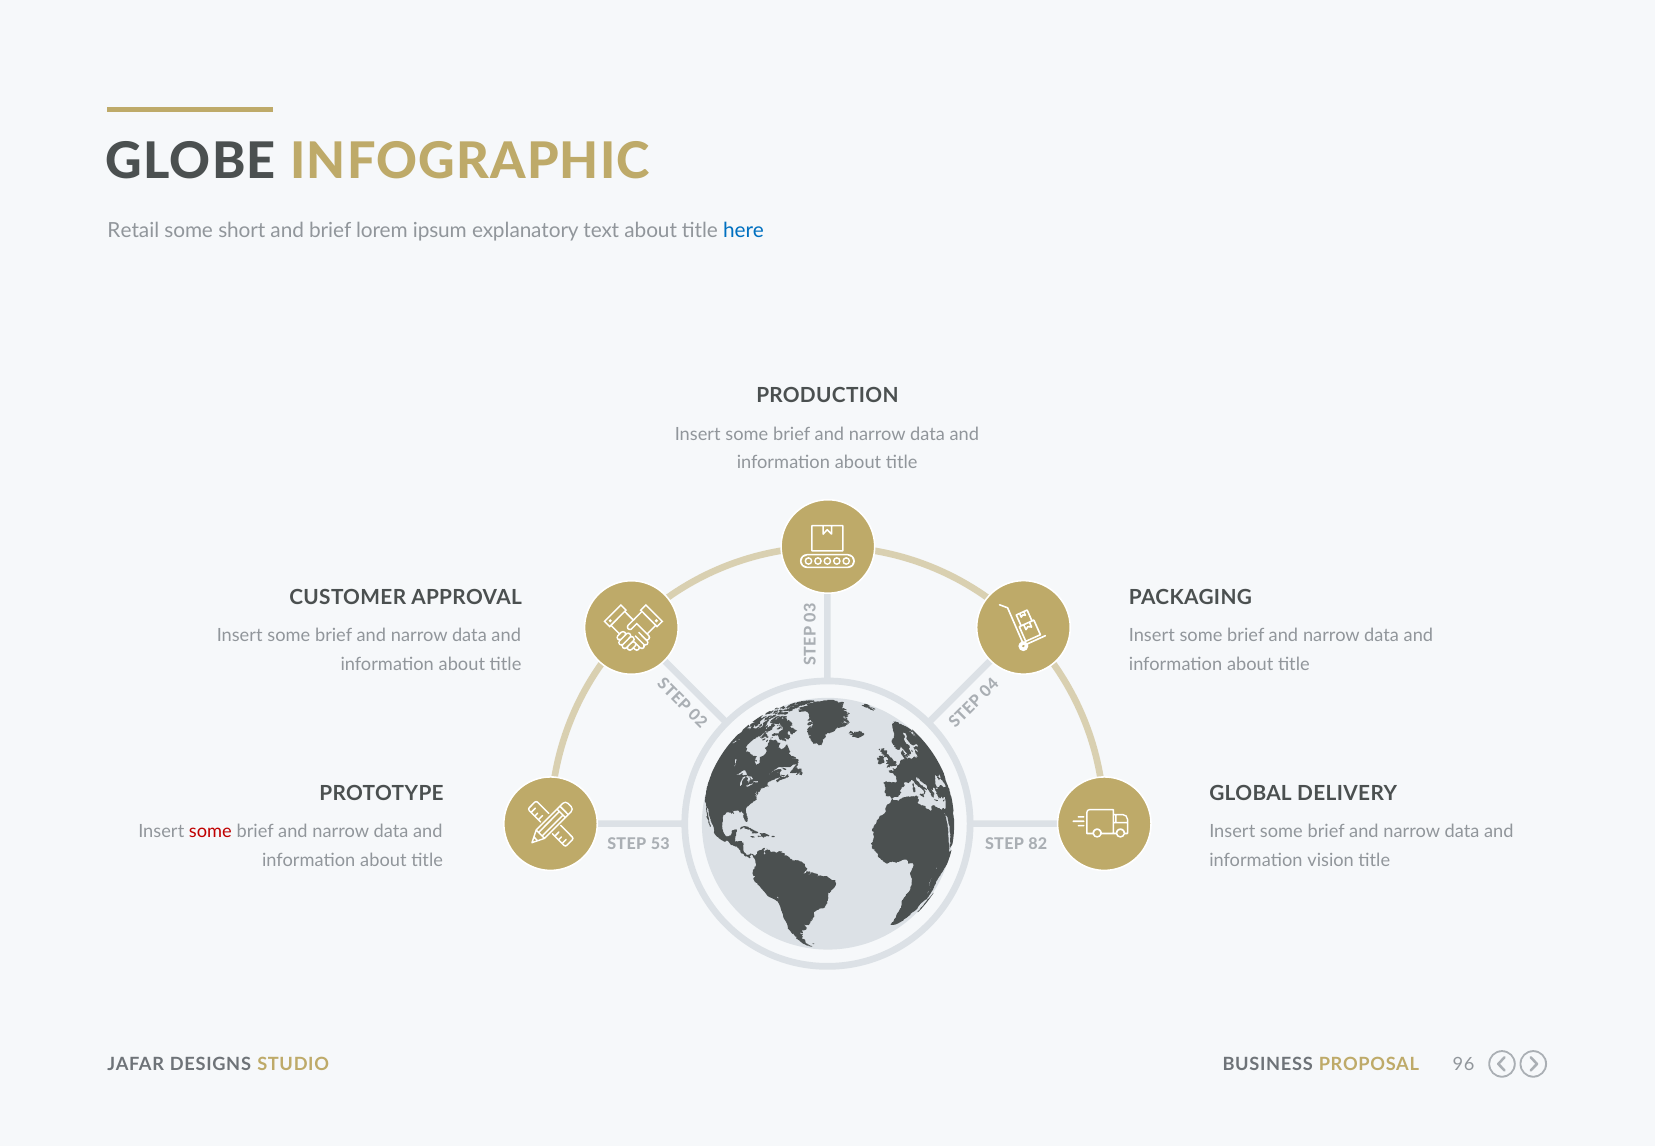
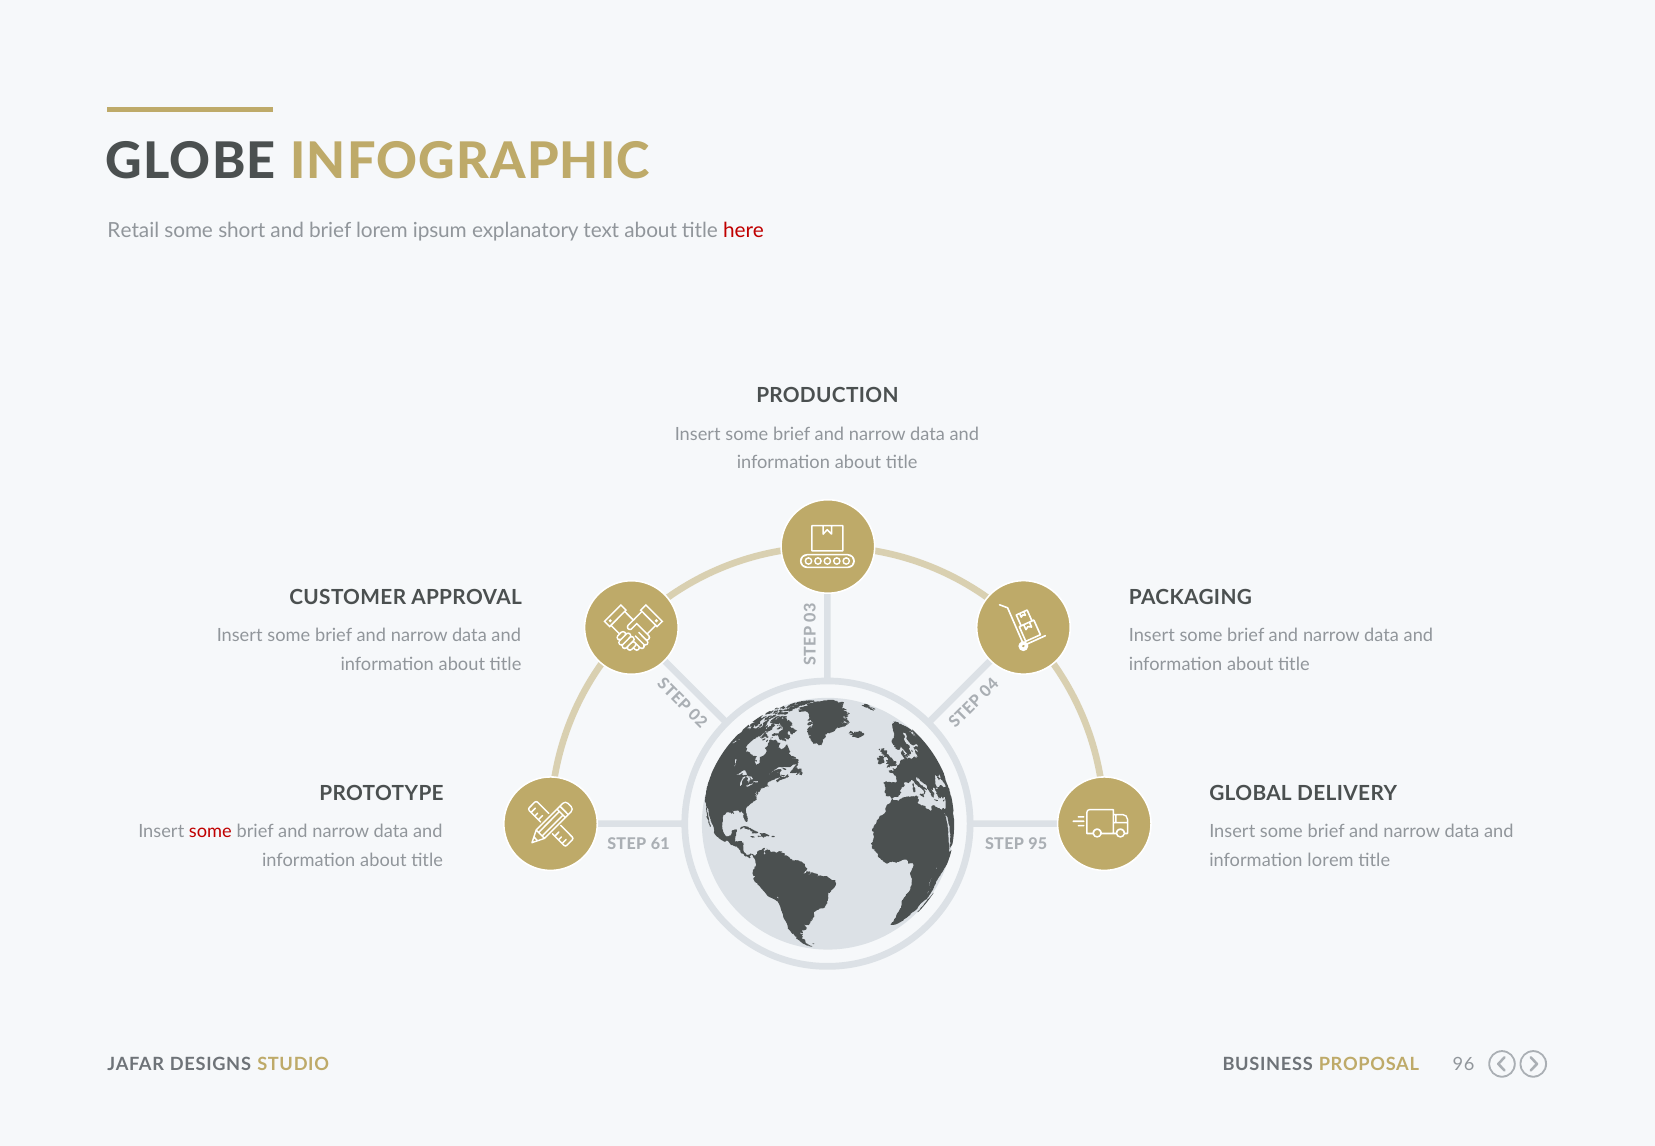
here colour: blue -> red (744, 230)
53: 53 -> 61 (660, 844)
82: 82 -> 95 (1038, 844)
information vision: vision -> lorem (1331, 860)
